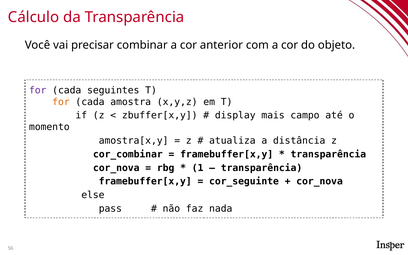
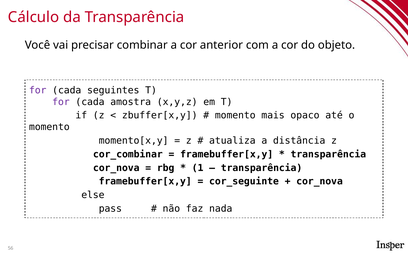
for colour: orange -> purple (61, 102)
display: display -> momento (235, 115)
campo: campo -> opaco (305, 115)
amostra[x,y: amostra[x,y -> momento[x,y (134, 141)
